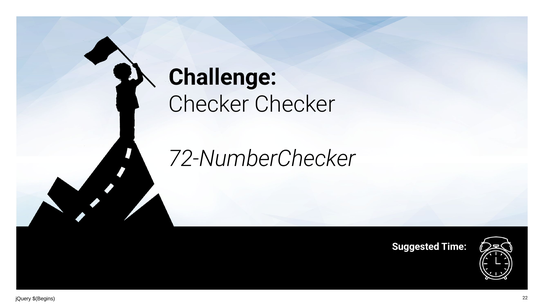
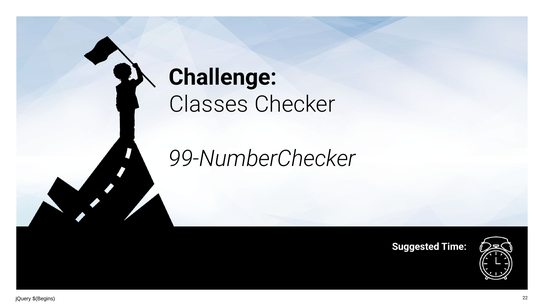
Checker: Checker -> Classes (209, 104)
72-NumberChecker: 72-NumberChecker -> 99-NumberChecker (262, 159)
